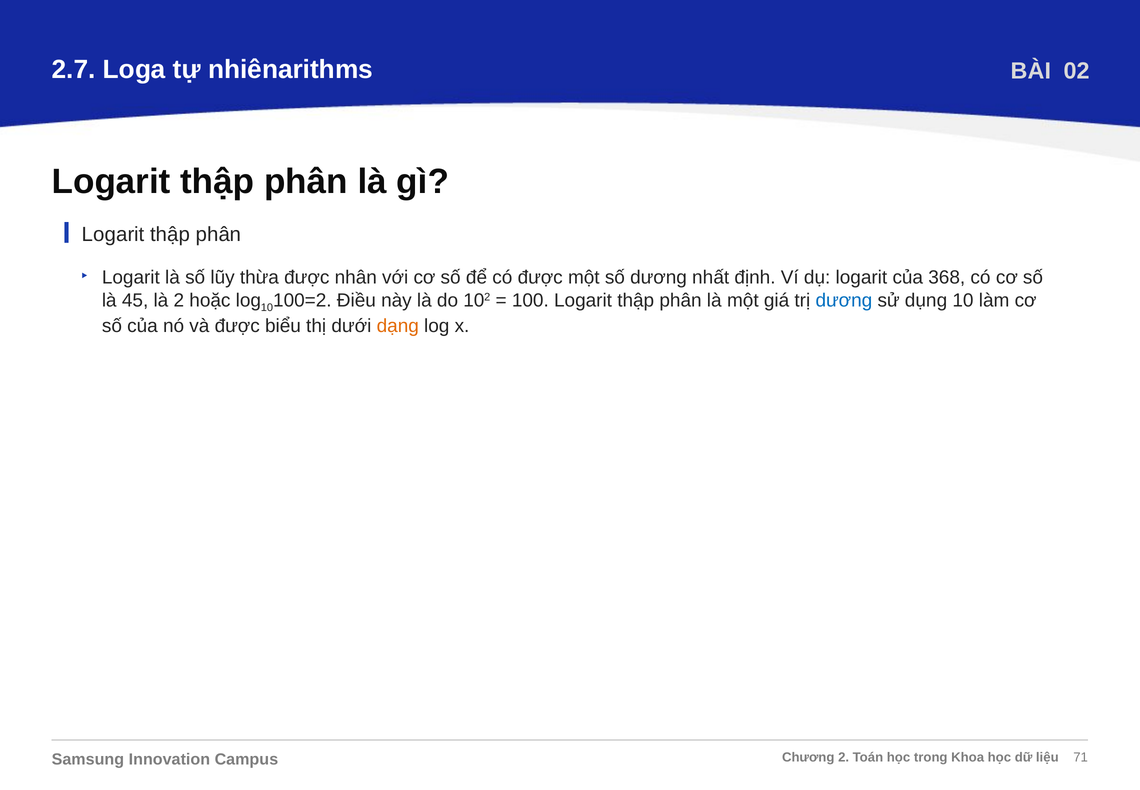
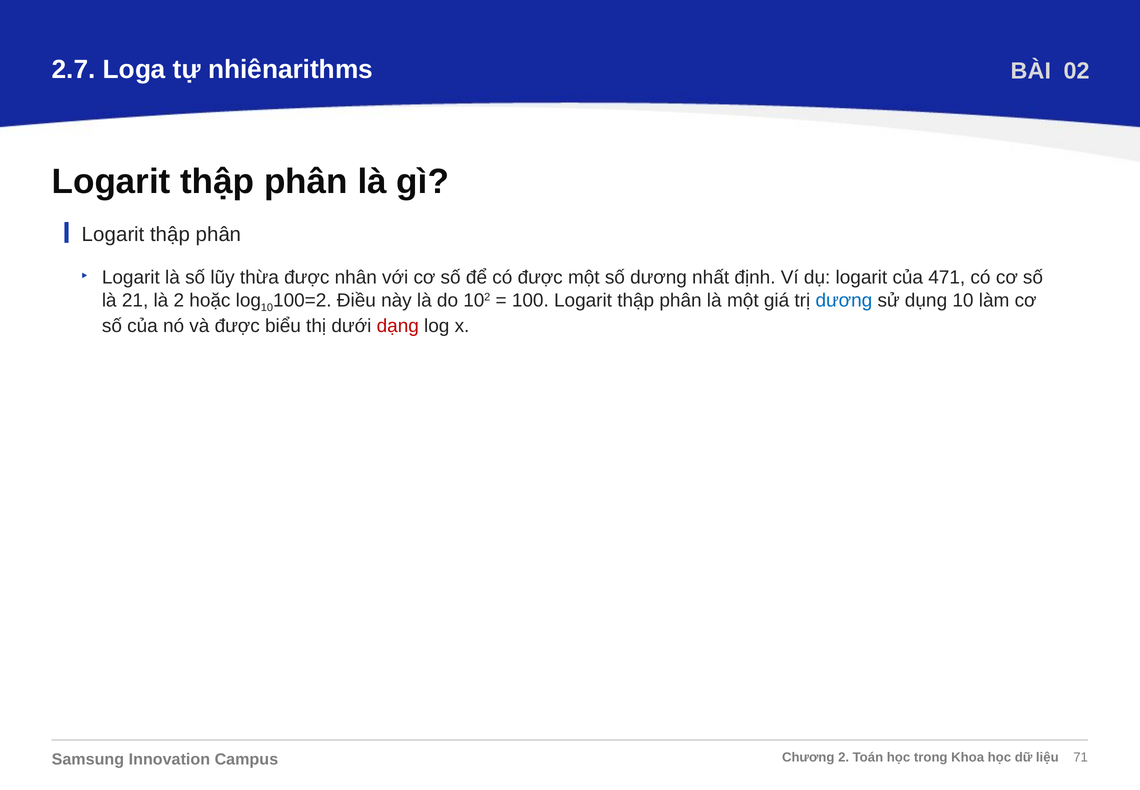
368: 368 -> 471 (947, 277)
45: 45 -> 21 (135, 300)
dạng colour: orange -> red (398, 326)
